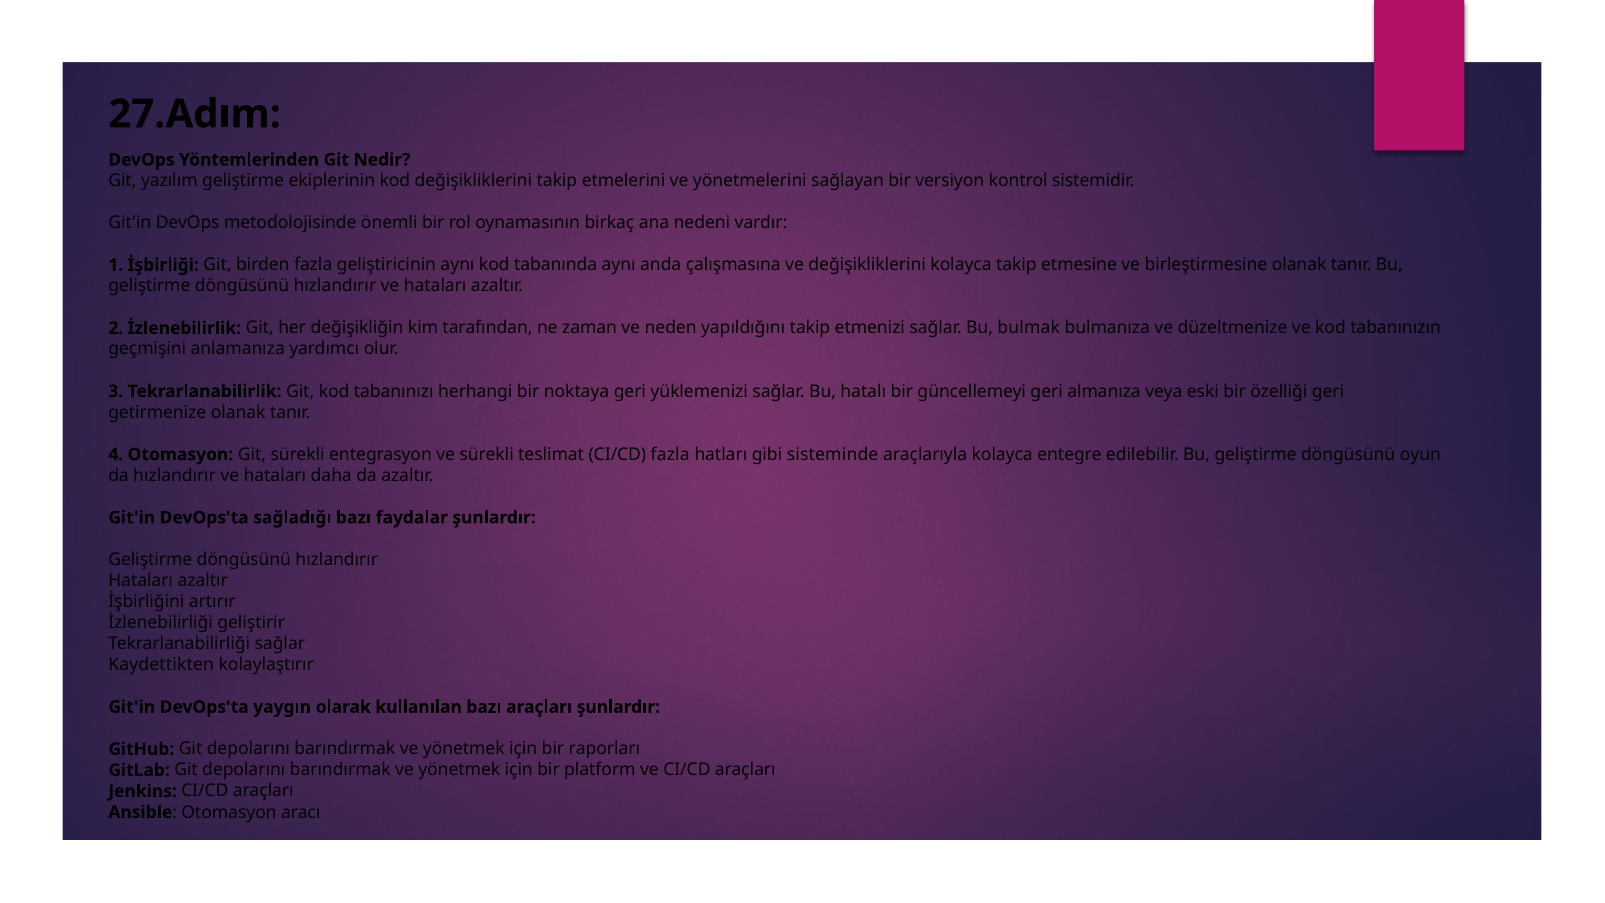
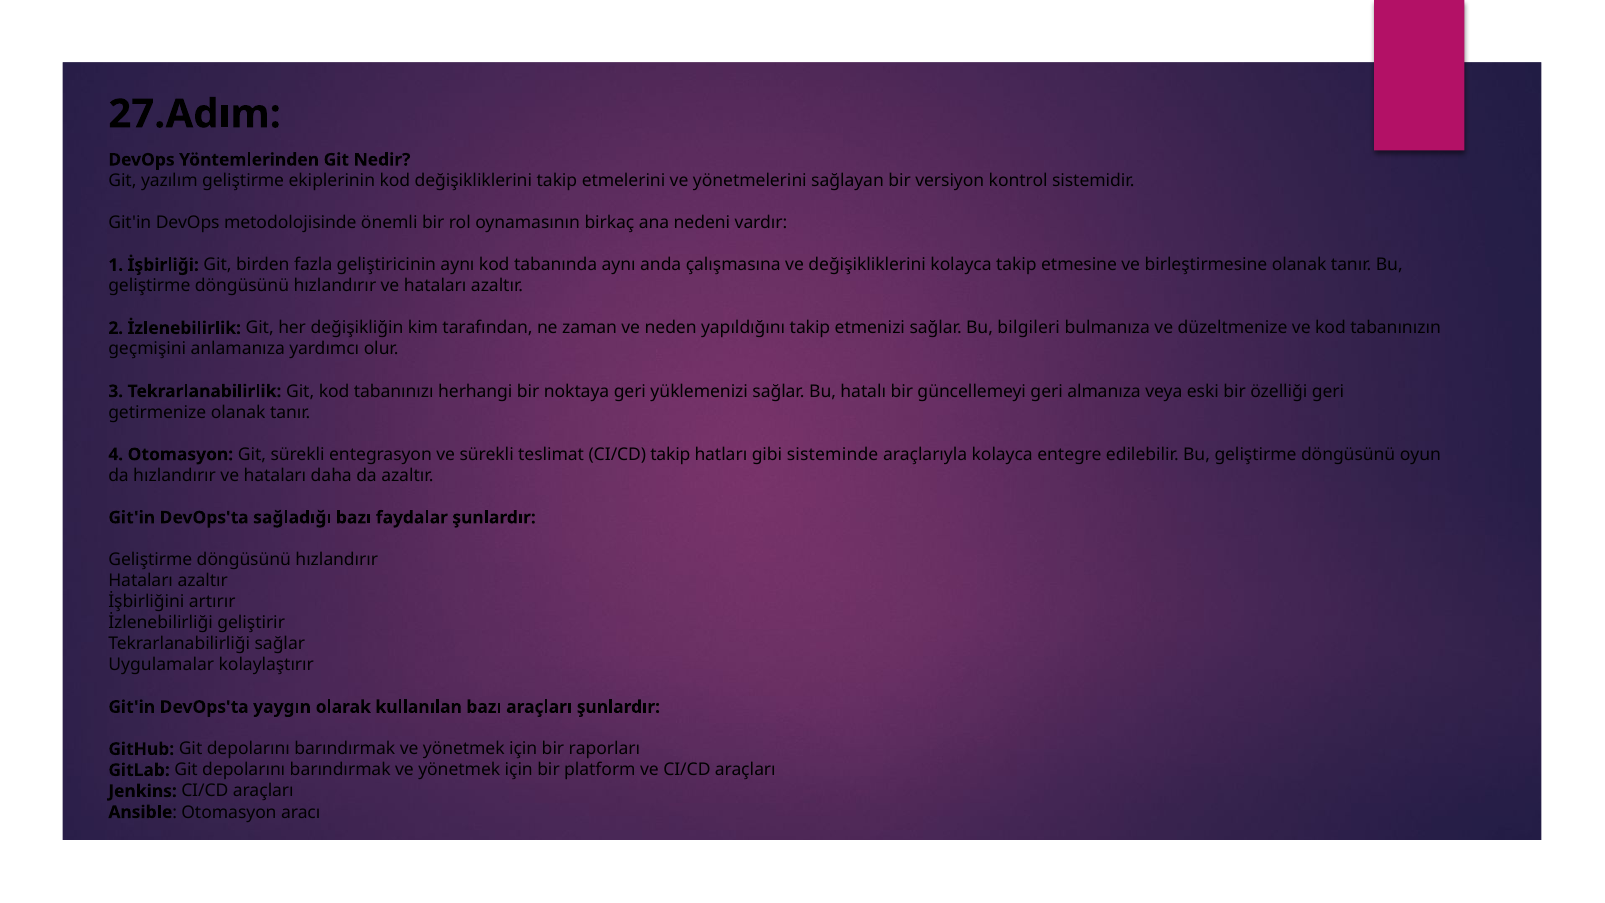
bulmak: bulmak -> bilgileri (1029, 328)
CI/CD fazla: fazla -> takip (670, 454)
Kaydettikten: Kaydettikten -> Uygulamalar (161, 665)
